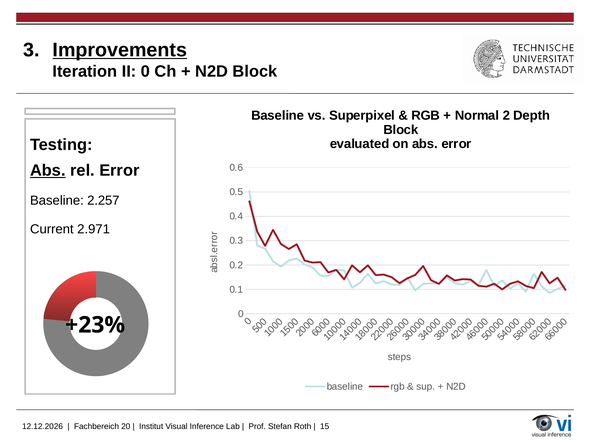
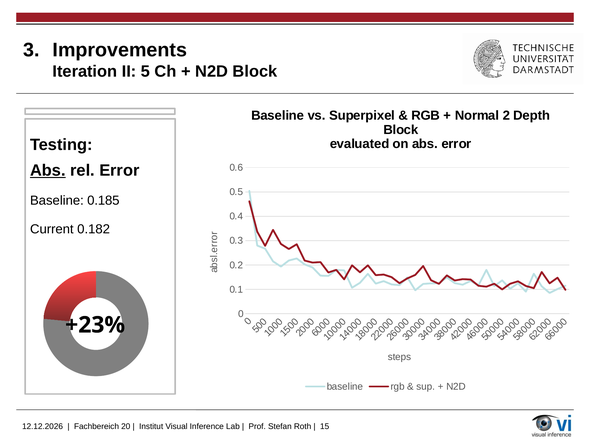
Improvements underline: present -> none (120, 50)
II 0: 0 -> 5 (146, 72)
2.257: 2.257 -> 0.185 (103, 201)
2.971: 2.971 -> 0.182 (94, 230)
